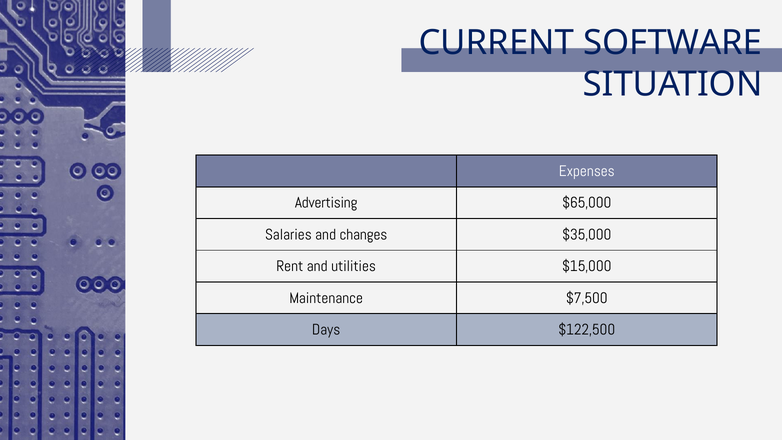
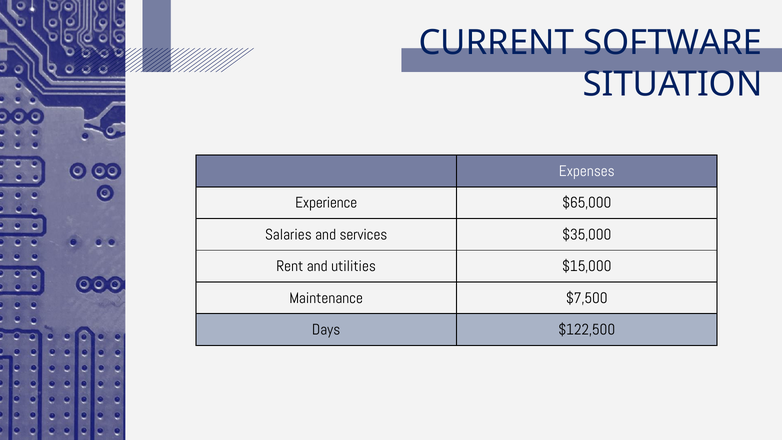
Advertising: Advertising -> Experience (326, 203)
changes: changes -> services (363, 235)
